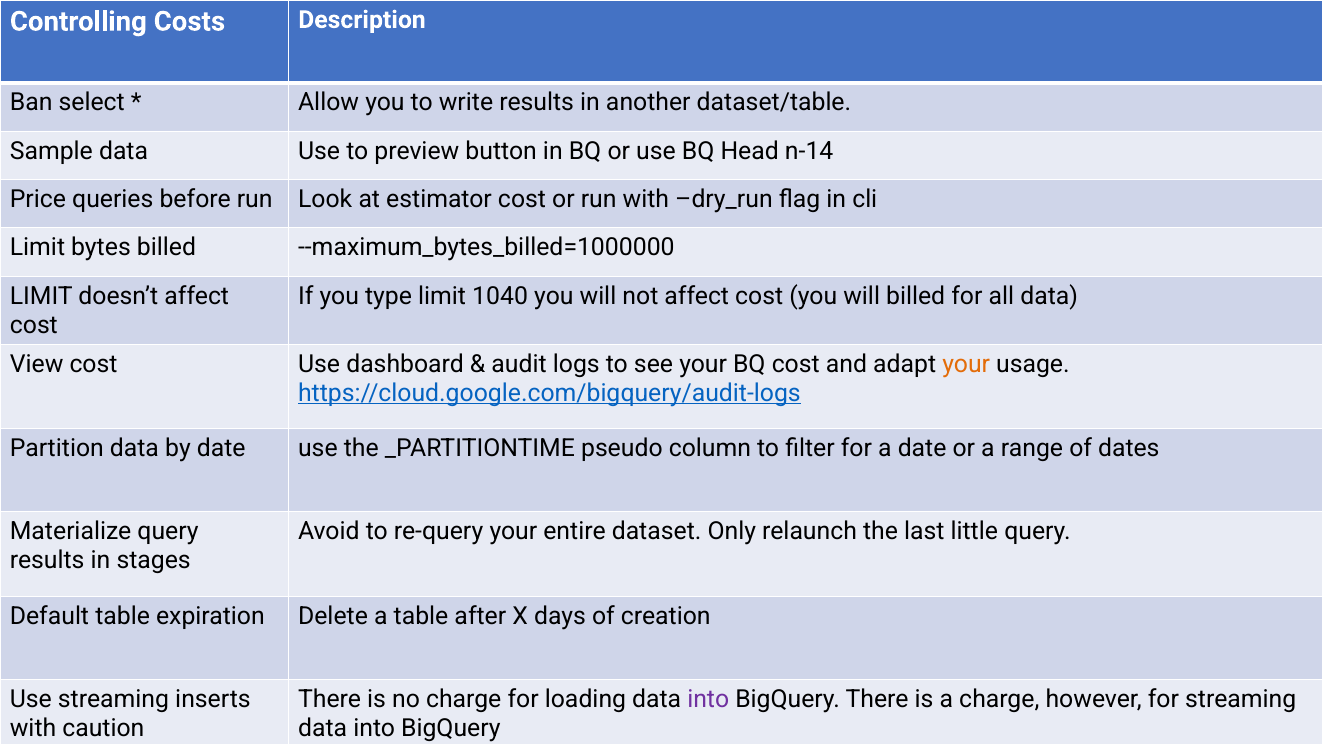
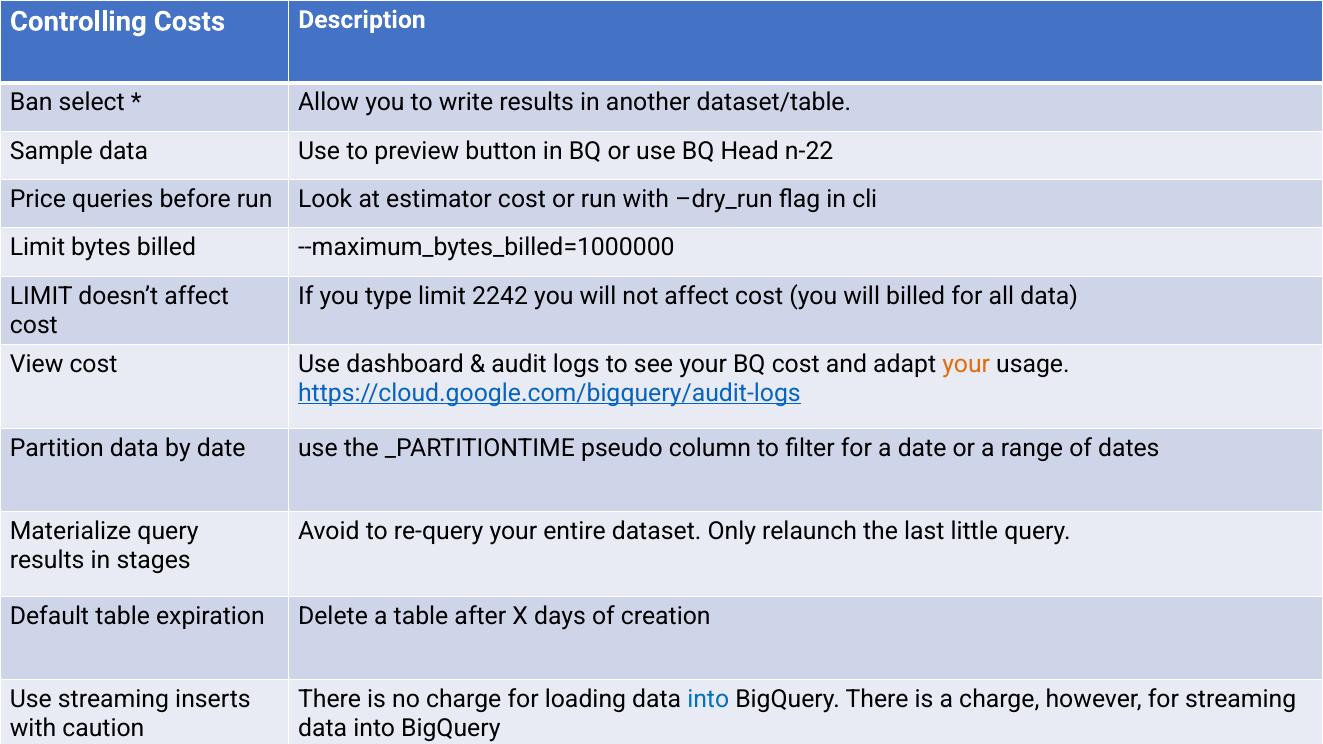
n-14: n-14 -> n-22 (809, 151)
1040: 1040 -> 2242 (500, 296)
into colour: purple -> blue (708, 699)
